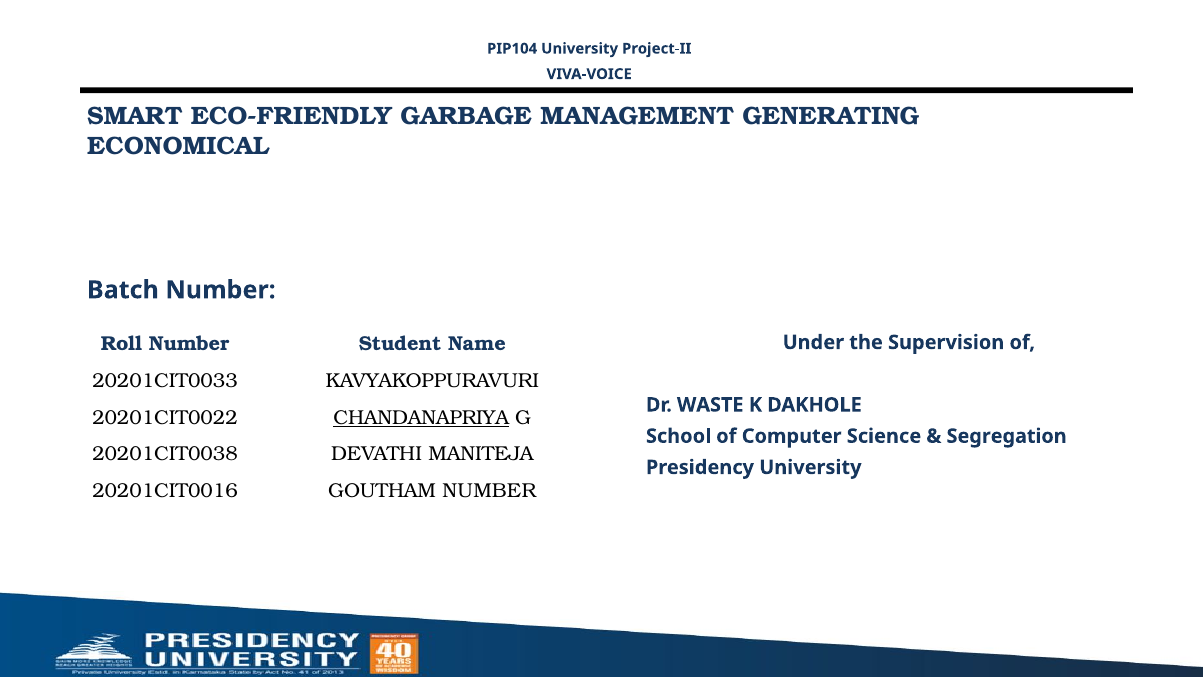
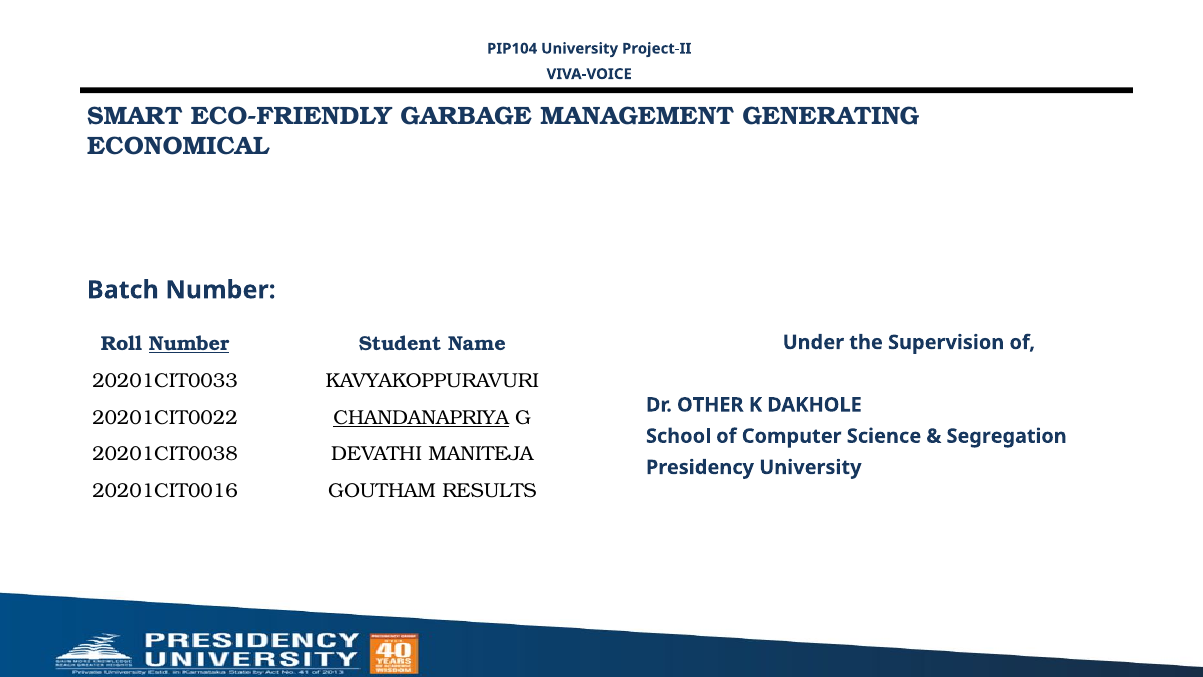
Number underline: none -> present (189, 344)
WASTE: WASTE -> OTHER (710, 405)
GOUTHAM NUMBER: NUMBER -> RESULTS (489, 491)
